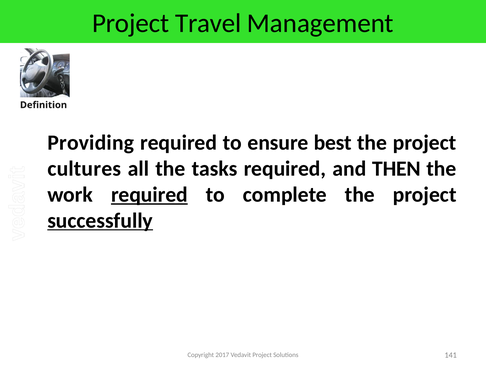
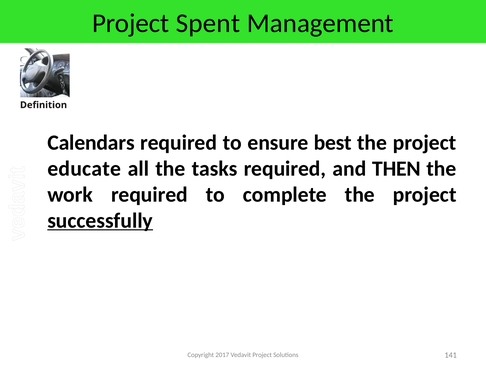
Travel: Travel -> Spent (208, 23)
Providing: Providing -> Calendars (91, 142)
cultures: cultures -> educate (84, 168)
required underline: present -> none (149, 194)
